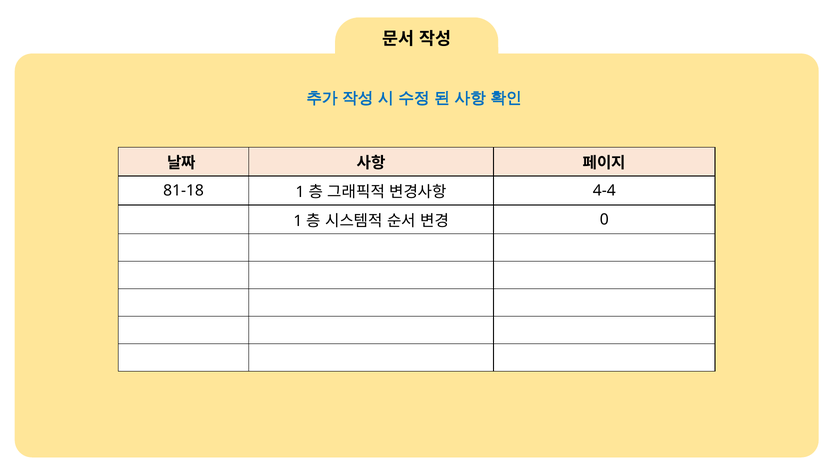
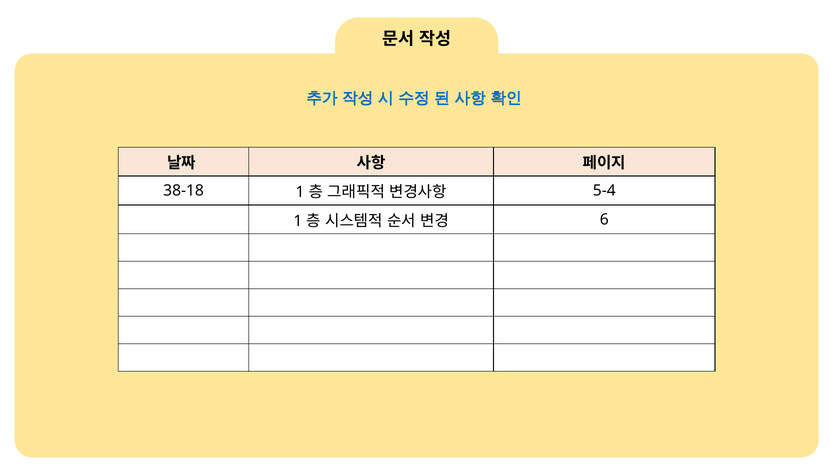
81-18: 81-18 -> 38-18 (184, 191)
4-4: 4-4 -> 5-4 (604, 191)
0: 0 -> 6 (604, 220)
